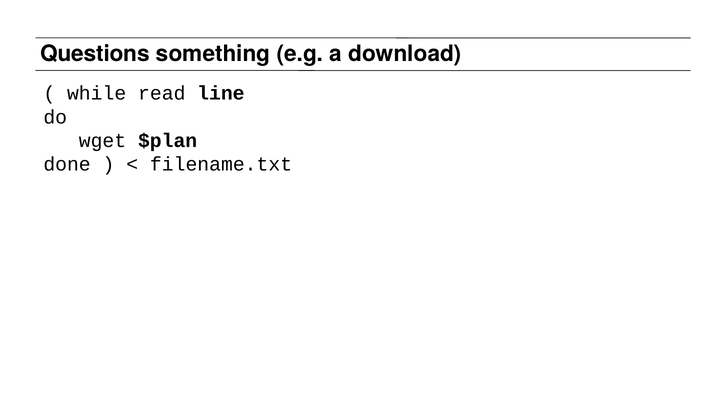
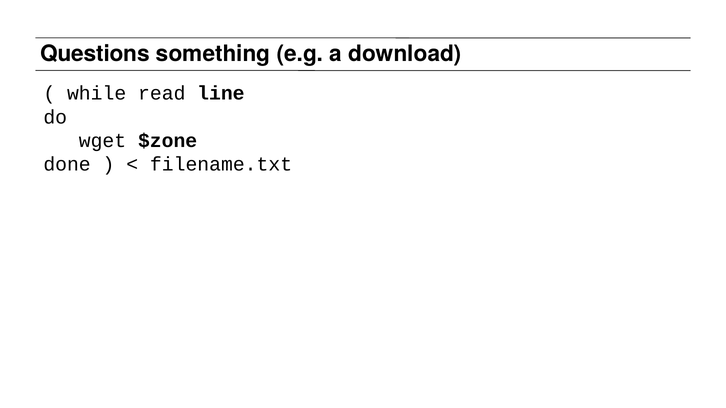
$plan: $plan -> $zone (168, 141)
